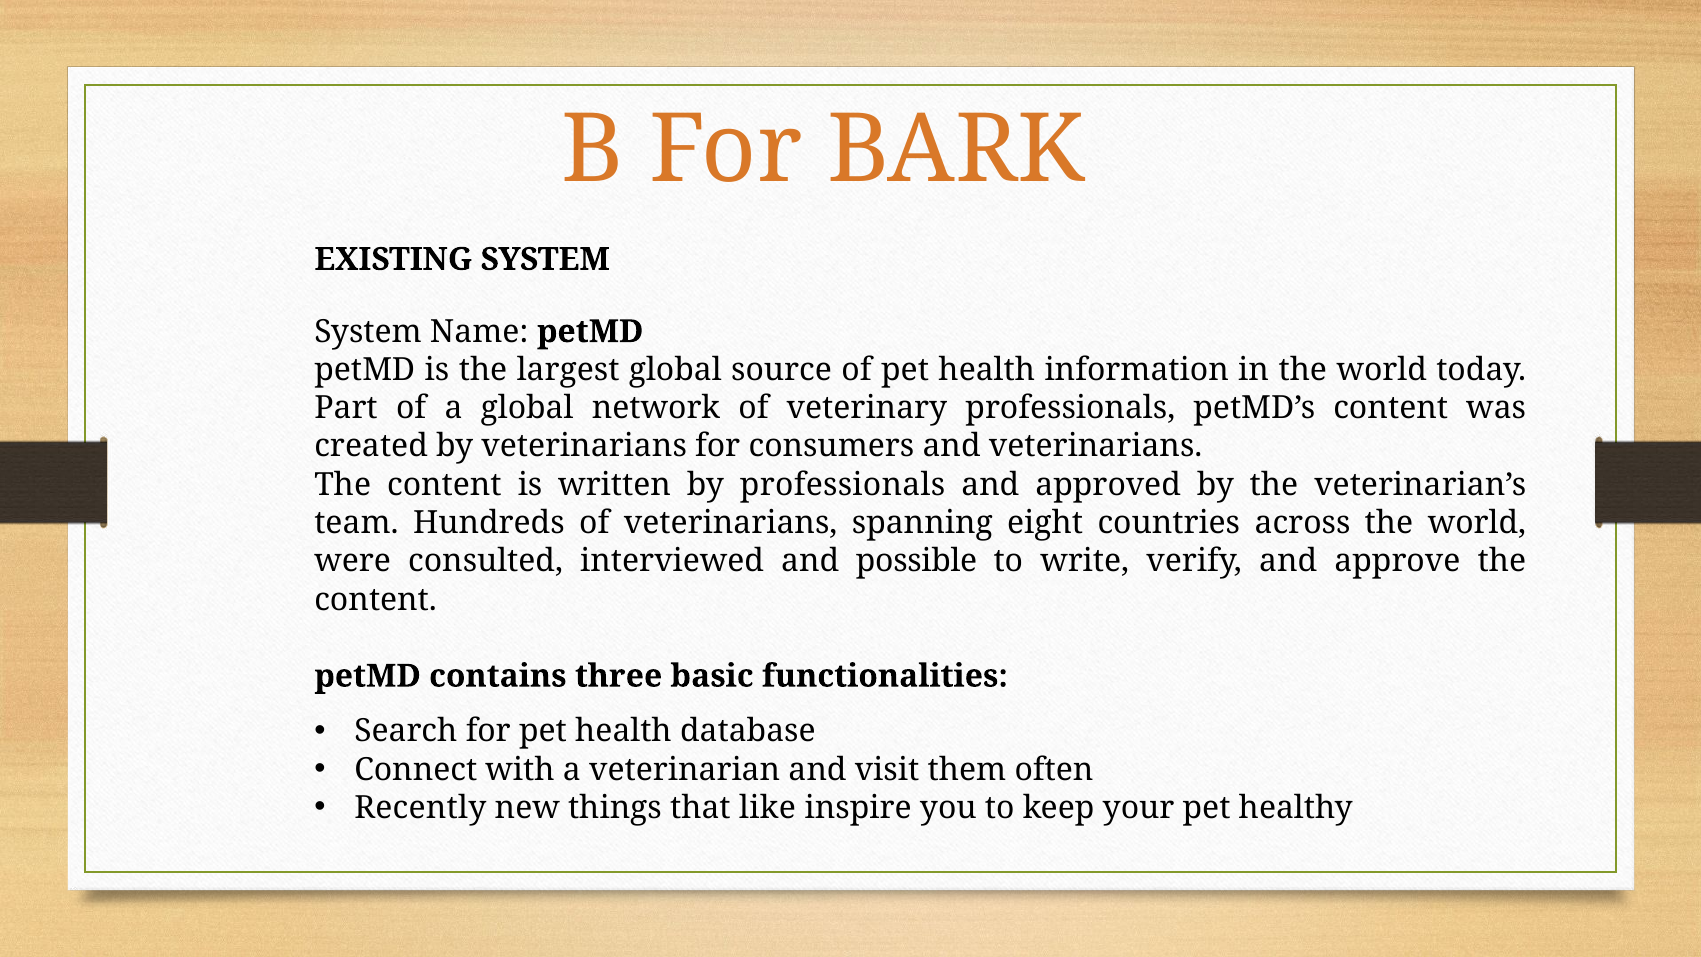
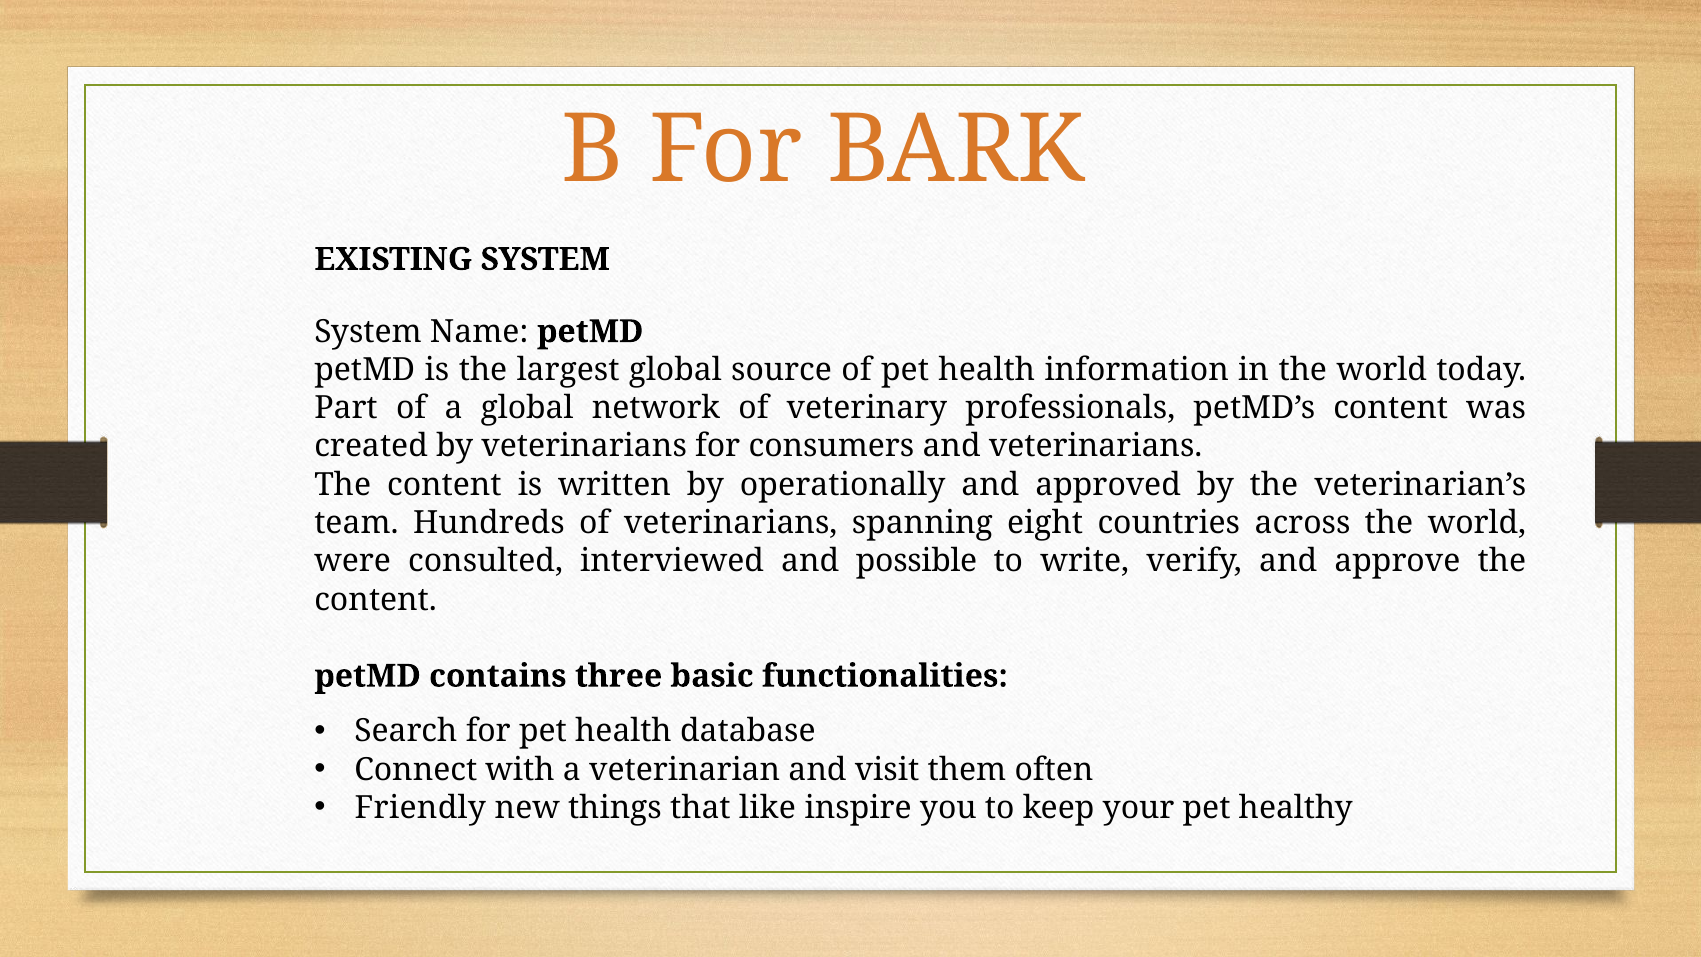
by professionals: professionals -> operationally (843, 485)
Recently: Recently -> Friendly (420, 808)
